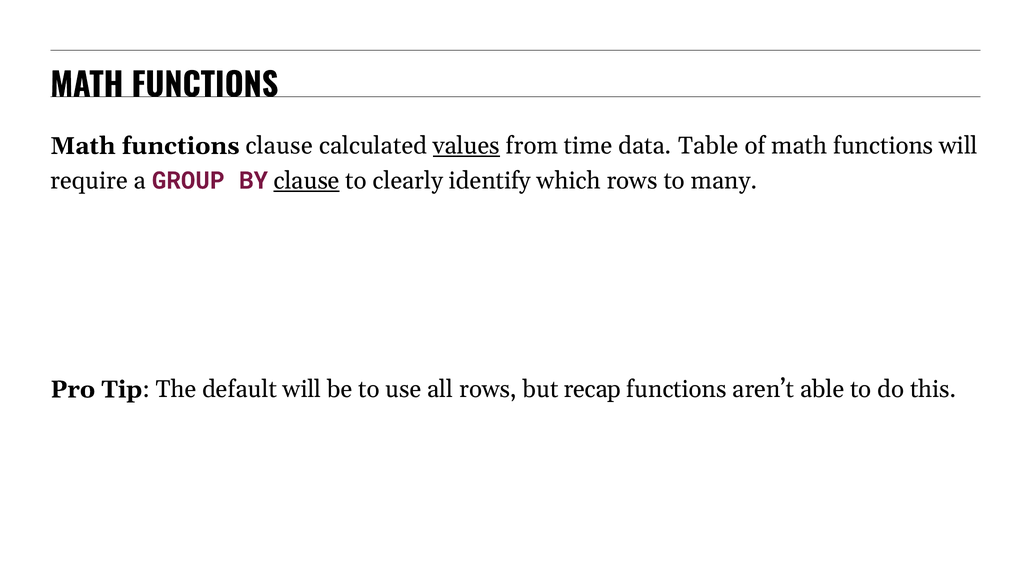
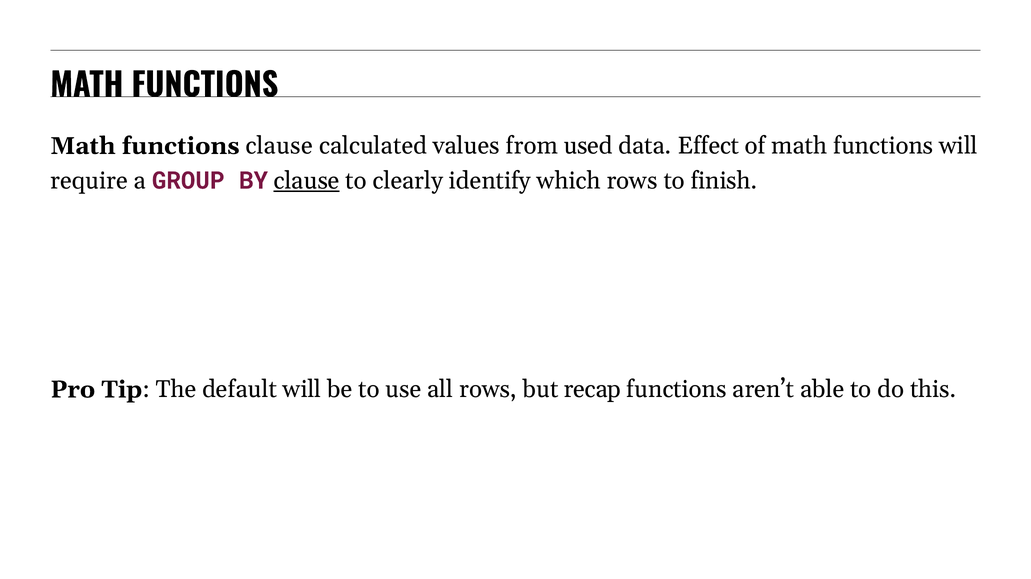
values underline: present -> none (466, 146)
time: time -> used (588, 146)
Table: Table -> Effect (708, 146)
many: many -> finish (724, 181)
